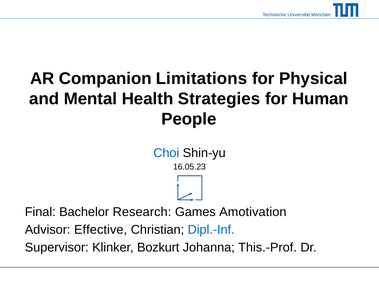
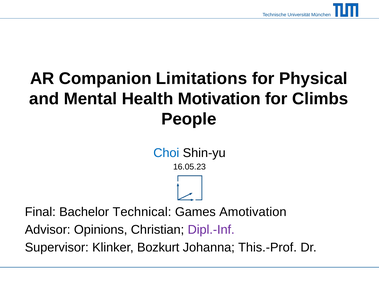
Strategies: Strategies -> Motivation (219, 98)
Human: Human -> Climbs (320, 98)
Research: Research -> Technical (142, 211)
Effective: Effective -> Opinions (101, 229)
Dipl.-Inf colour: blue -> purple (211, 229)
